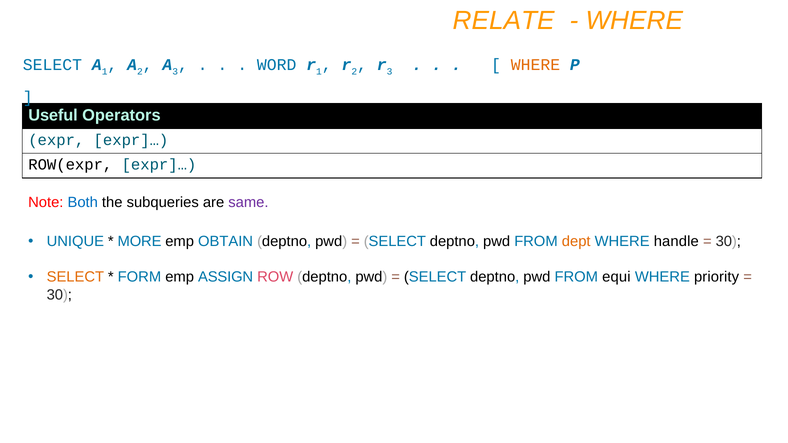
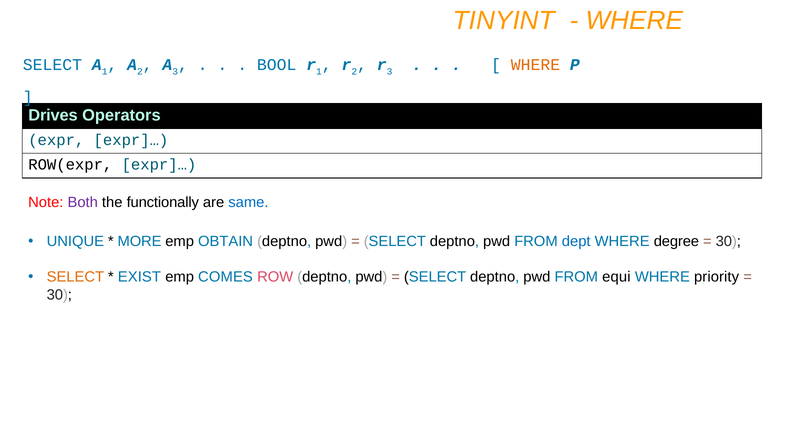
RELATE: RELATE -> TINYINT (504, 21)
WORD: WORD -> BOOL (277, 65)
Useful: Useful -> Drives (53, 116)
Both colour: blue -> purple (83, 202)
subqueries: subqueries -> functionally (163, 202)
same colour: purple -> blue (248, 202)
dept colour: orange -> blue (576, 242)
handle: handle -> degree (676, 242)
FORM: FORM -> EXIST (139, 277)
ASSIGN: ASSIGN -> COMES (225, 277)
